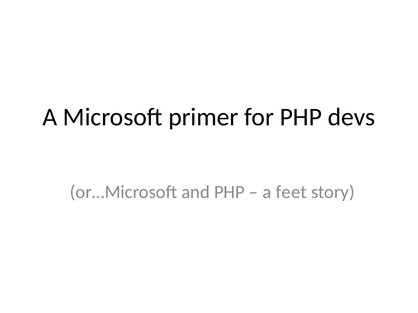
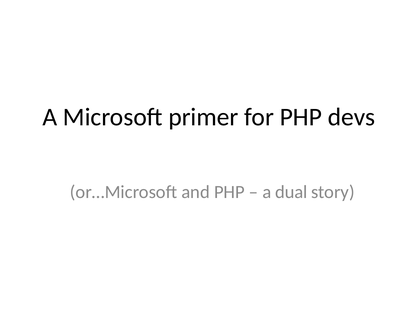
feet: feet -> dual (291, 192)
